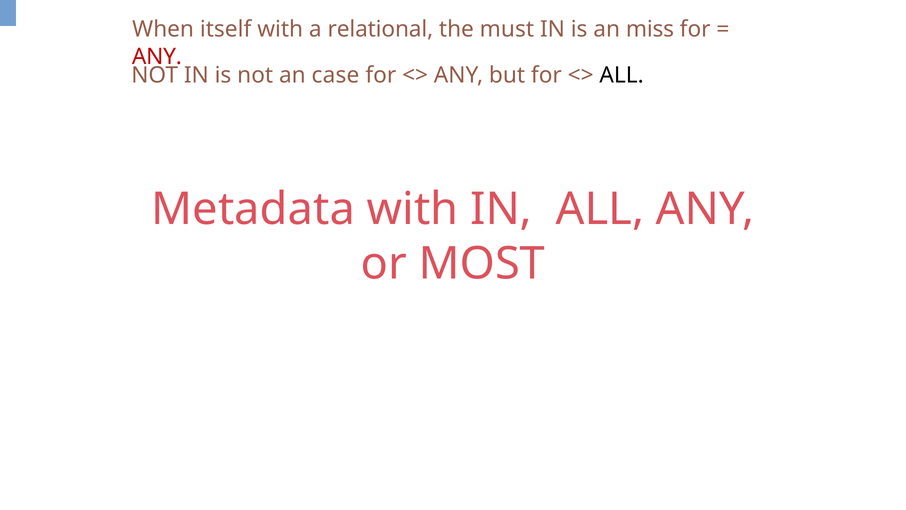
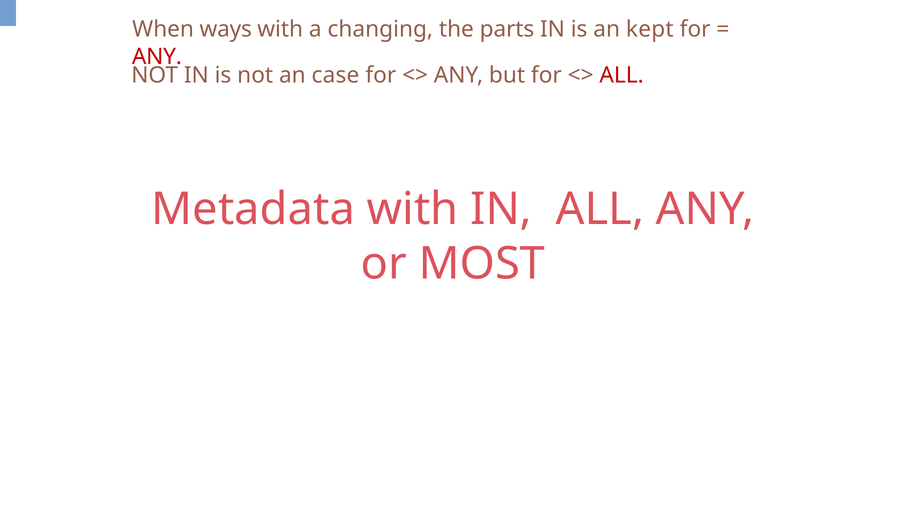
itself: itself -> ways (226, 29)
relational: relational -> changing (380, 29)
must: must -> parts (507, 29)
miss: miss -> kept (650, 29)
ALL colour: black -> red (622, 75)
